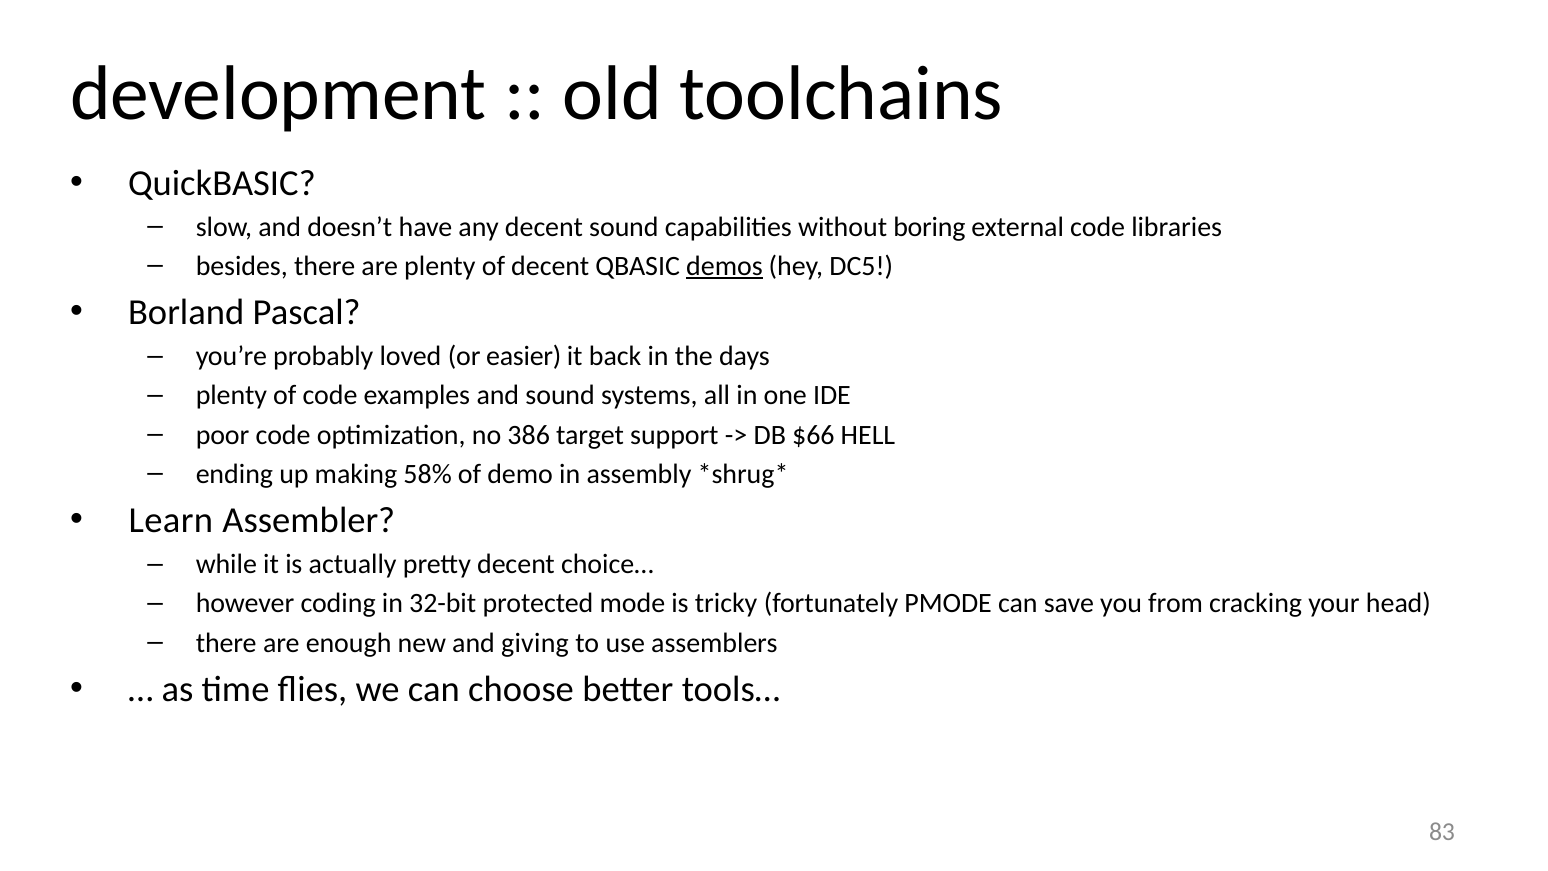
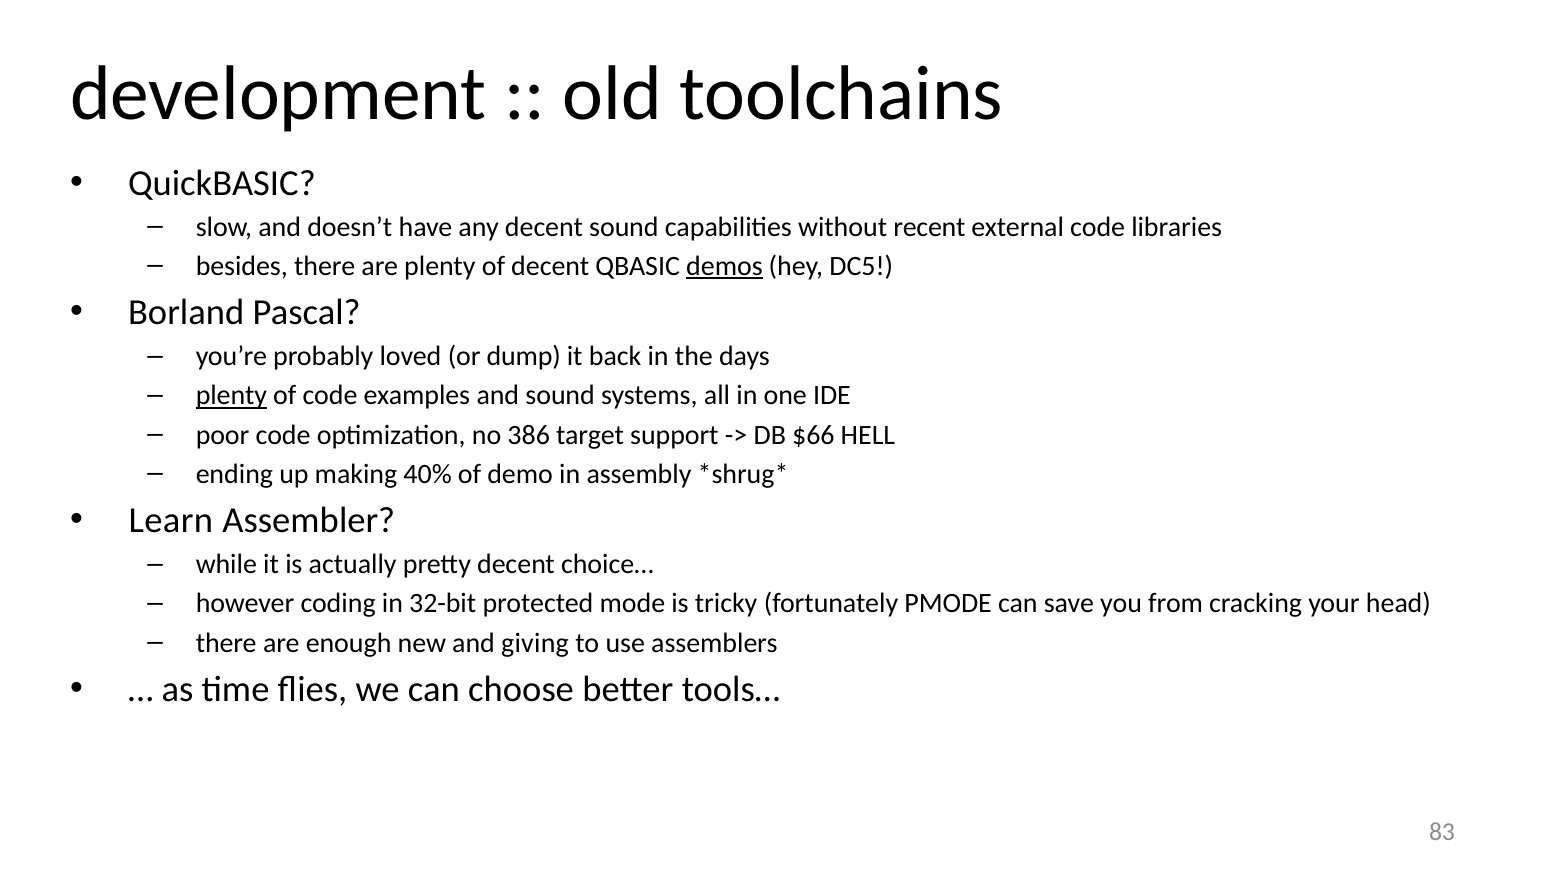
boring: boring -> recent (929, 227)
easier: easier -> dump (524, 356)
plenty underline: none -> present (231, 396)
58%: 58% -> 40% (428, 474)
